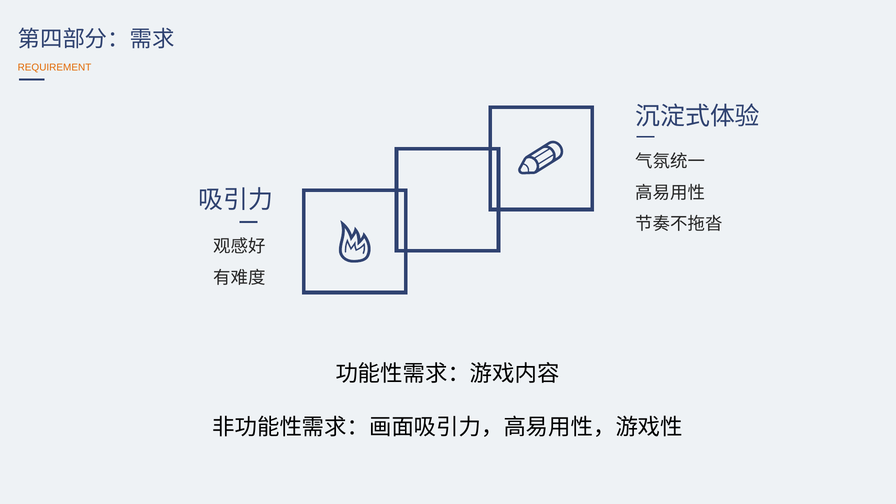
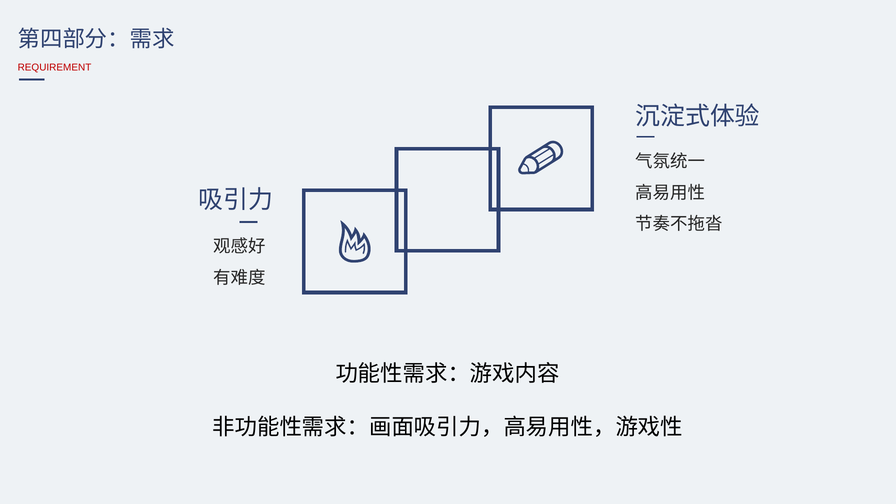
REQUIREMENT colour: orange -> red (54, 67)
